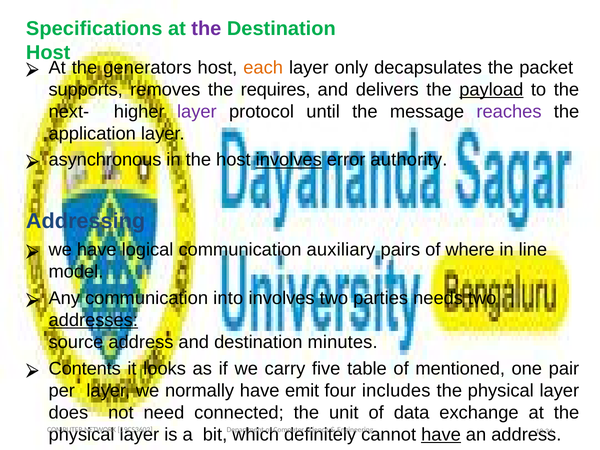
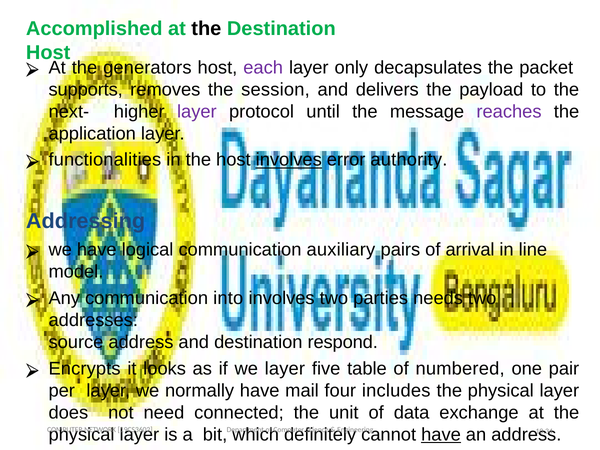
Specifications: Specifications -> Accomplished (94, 29)
the colour: purple -> black (206, 29)
each colour: orange -> purple (263, 68)
requires: requires -> session (275, 90)
payload underline: present -> none (491, 90)
asynchronous: asynchronous -> functionalities (105, 160)
where: where -> arrival (470, 250)
addresses underline: present -> none (93, 320)
minutes: minutes -> respond (343, 342)
Contents: Contents -> Encrypts (85, 369)
we carry: carry -> layer (285, 369)
mentioned: mentioned -> numbered (460, 369)
emit: emit -> mail (302, 391)
